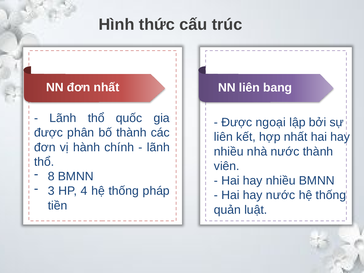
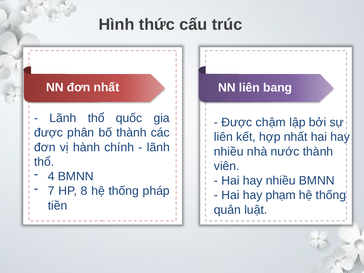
ngoại: ngoại -> chậm (271, 122)
8: 8 -> 4 (51, 176)
3: 3 -> 7 (51, 191)
4: 4 -> 8 (84, 191)
hay nước: nước -> phạm (281, 195)
